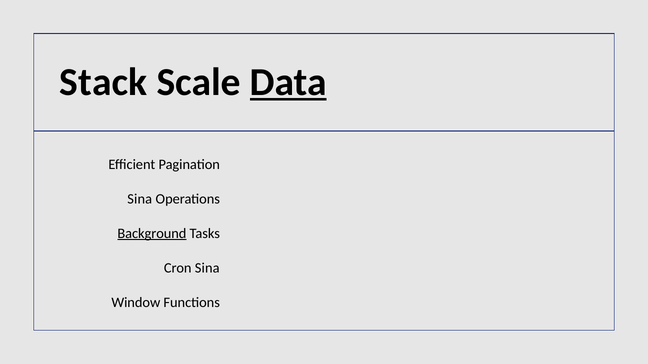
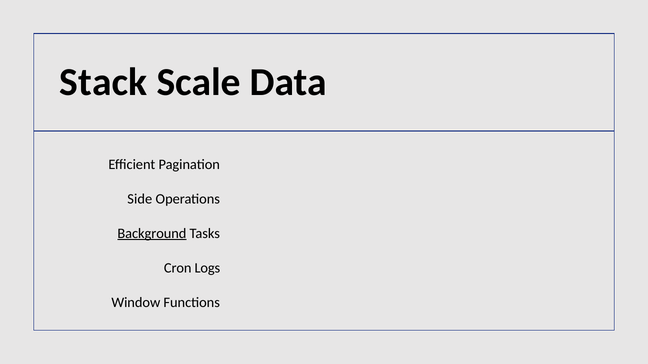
Data underline: present -> none (288, 82)
Sina: Sina -> Side (140, 199)
Cron Sina: Sina -> Logs (207, 268)
